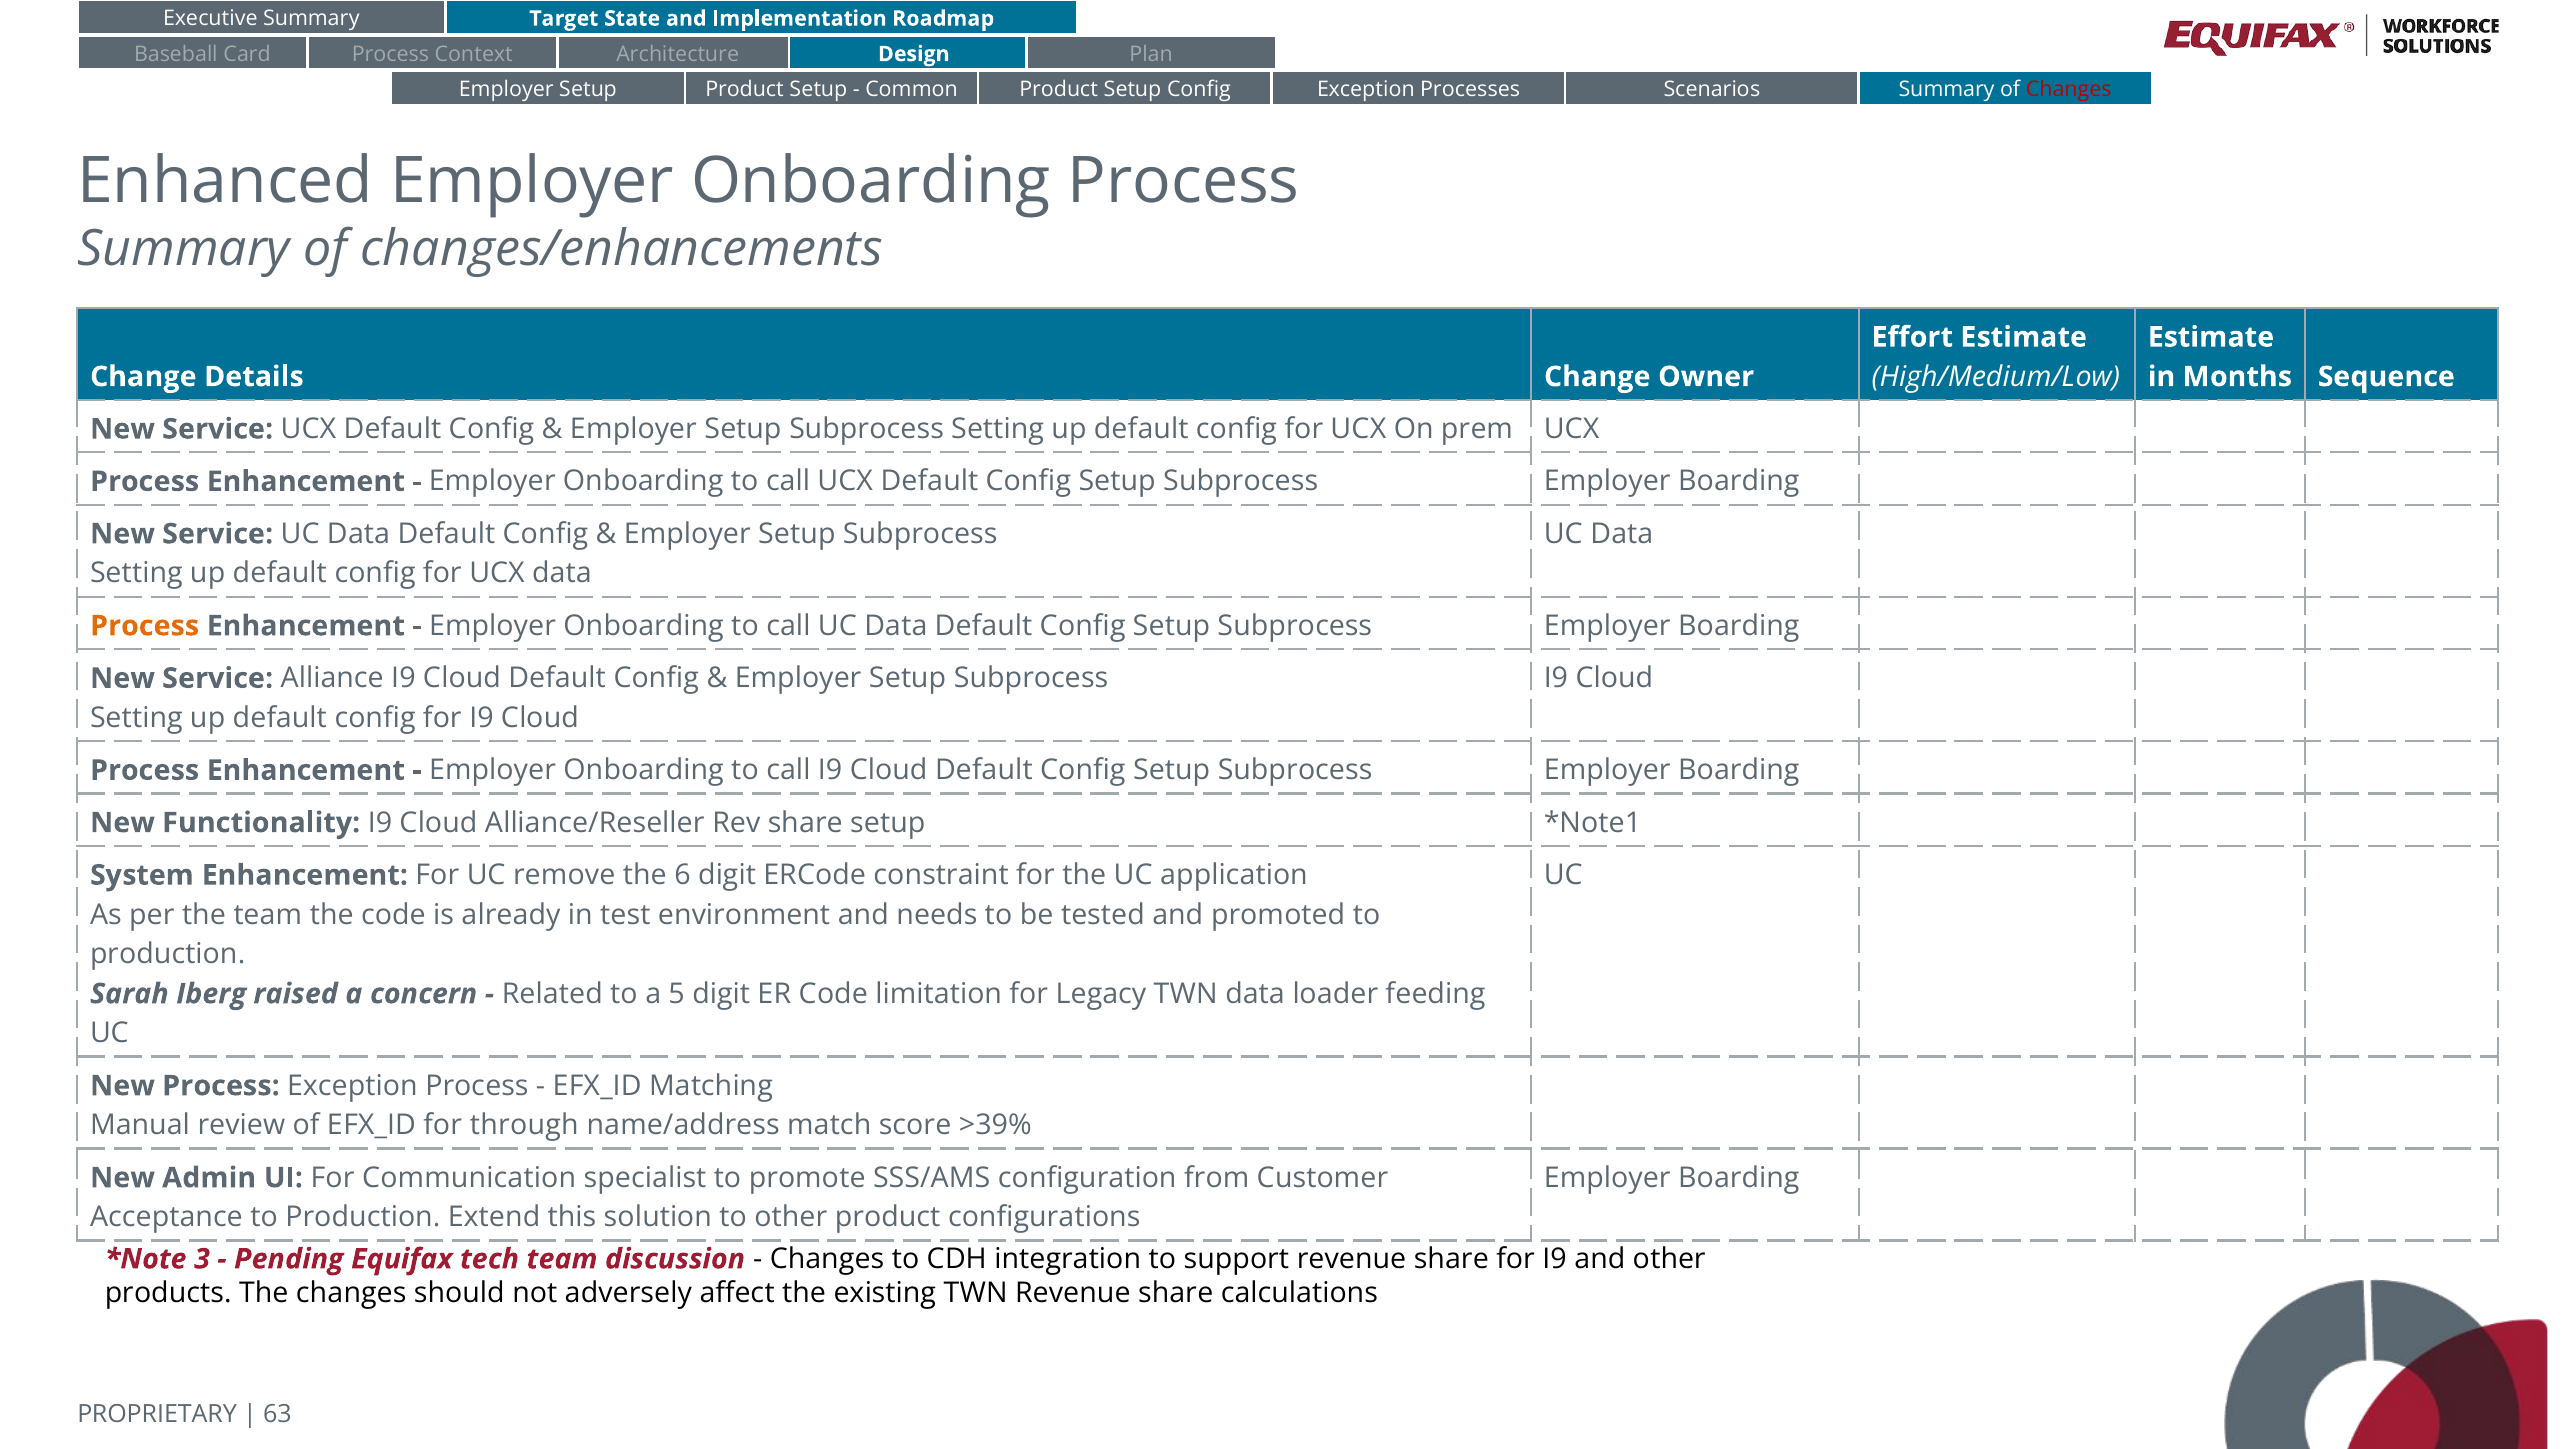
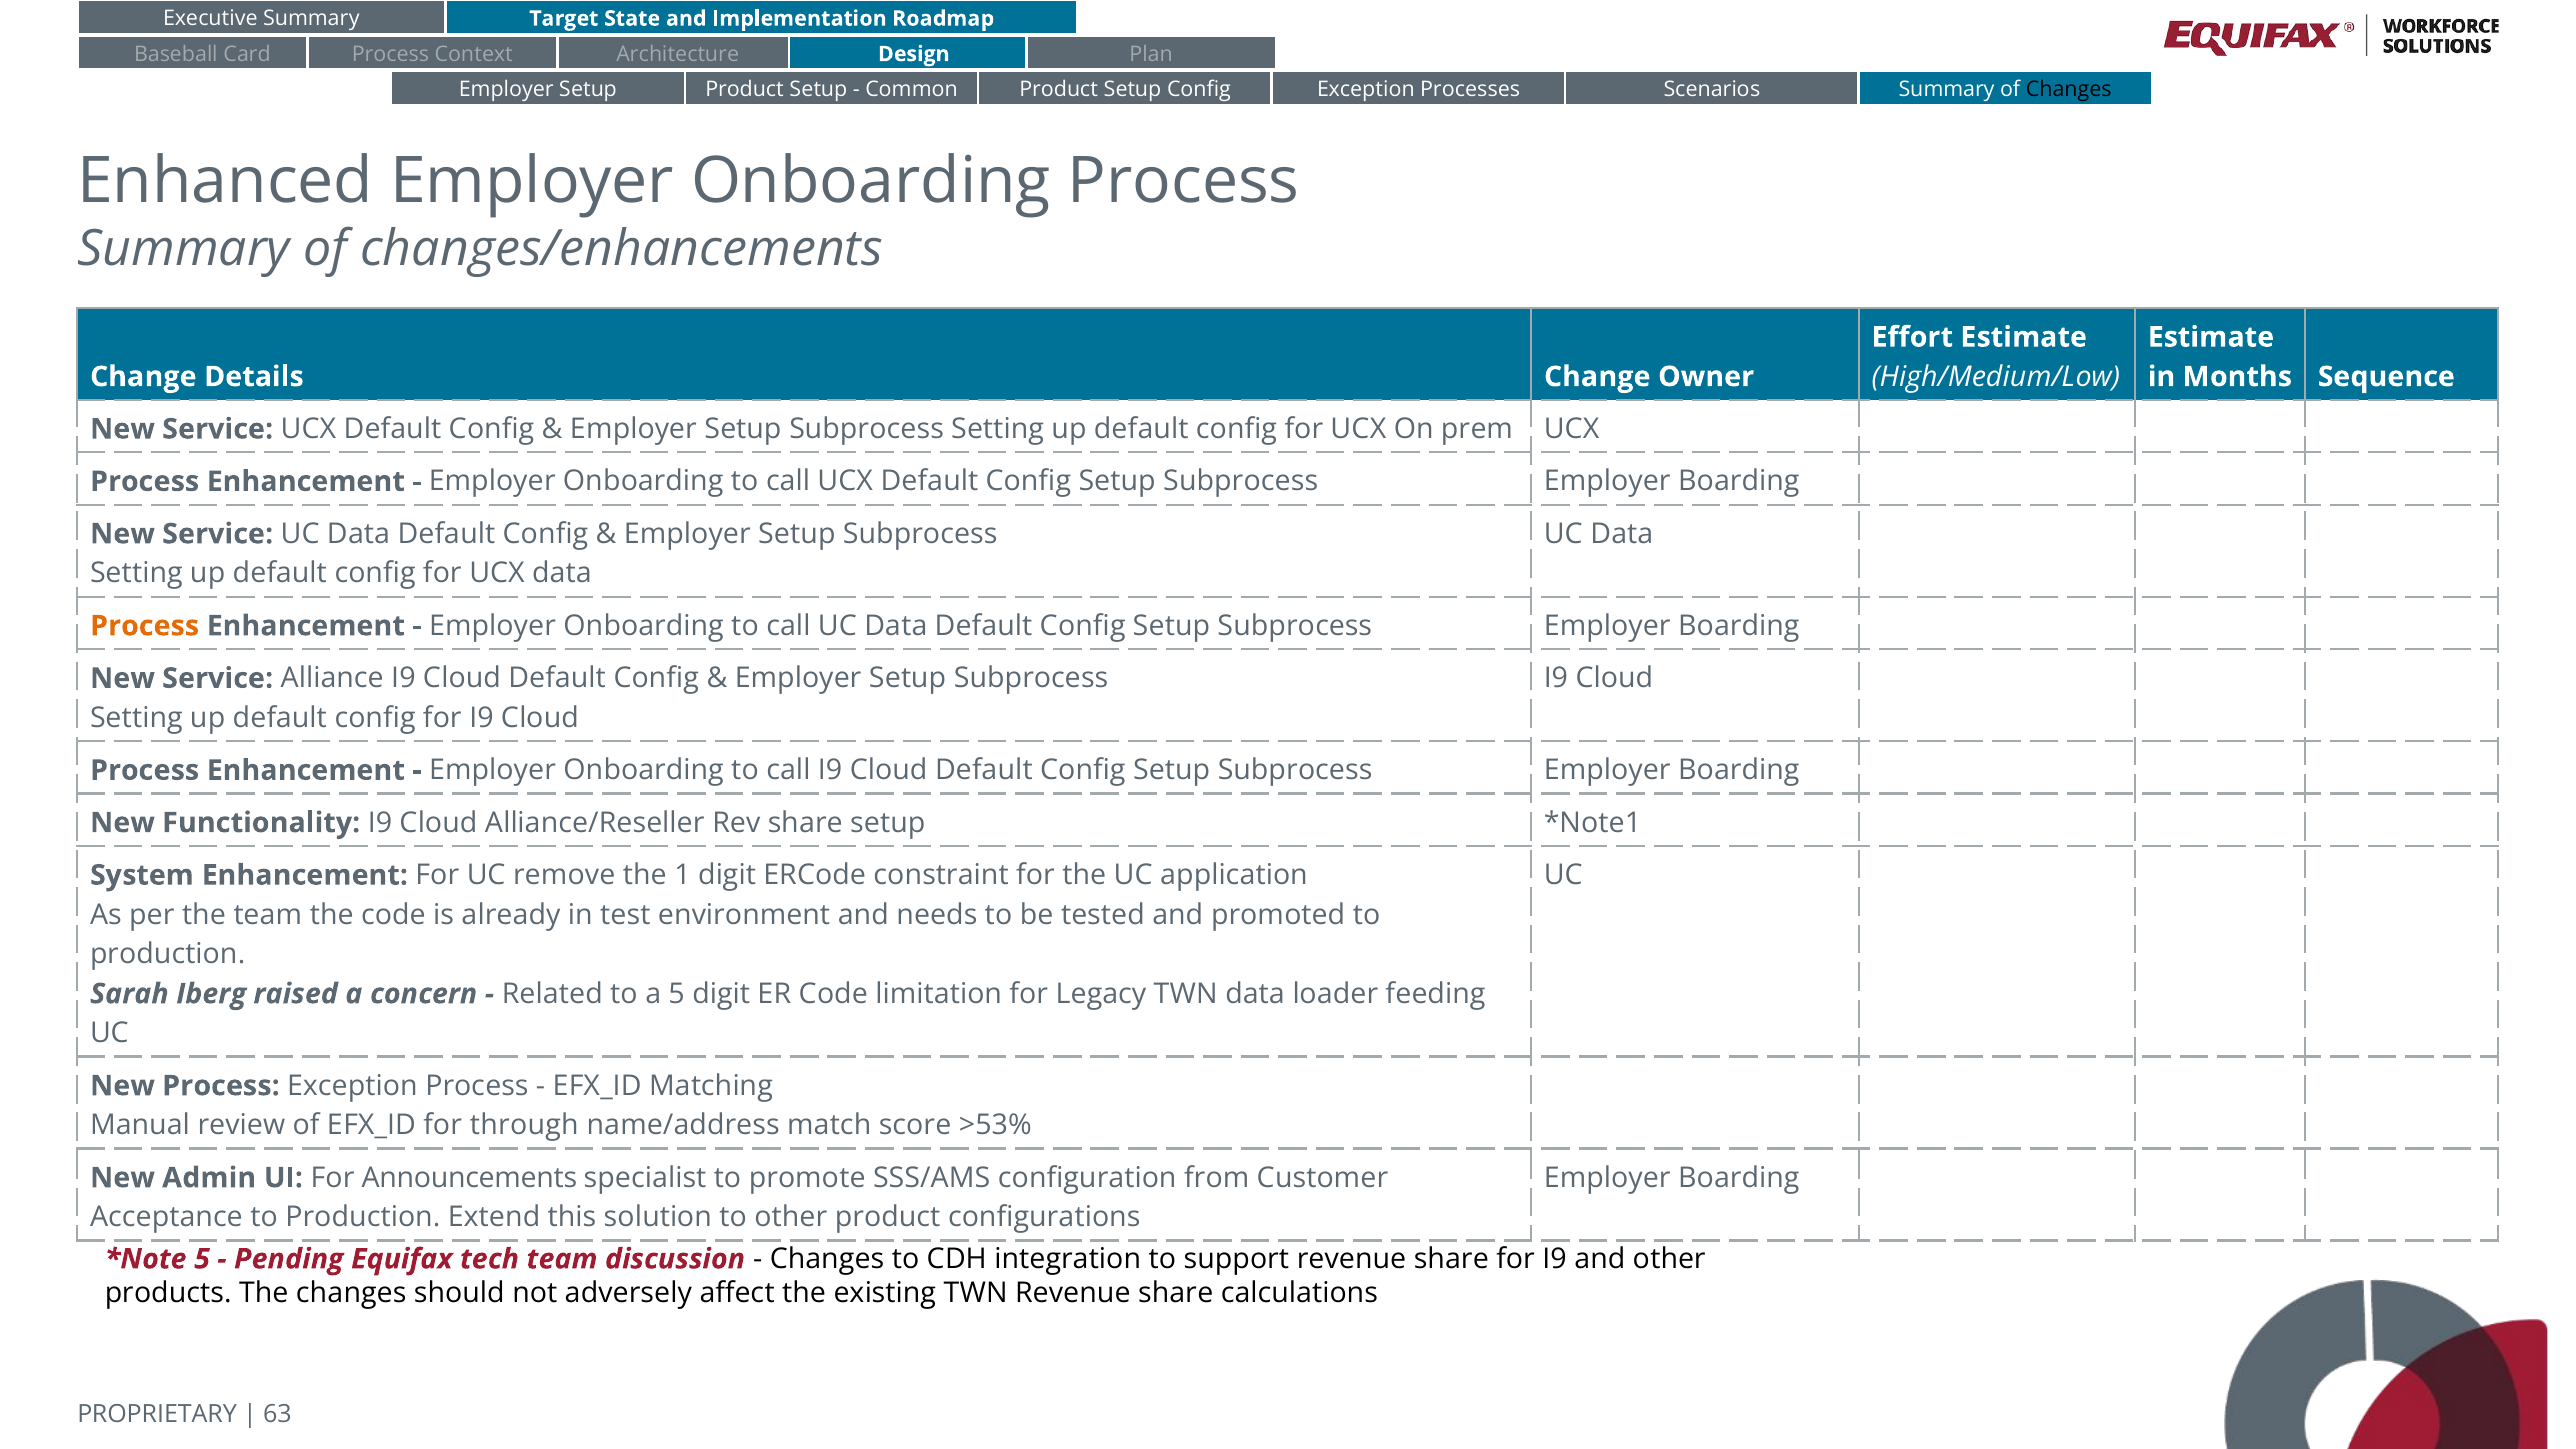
Changes colour: red -> black (2069, 90)
6: 6 -> 1 (682, 875)
>39%: >39% -> >53% (995, 1125)
Communication: Communication -> Announcements (469, 1178)
3: 3 -> 5 (202, 1259)
